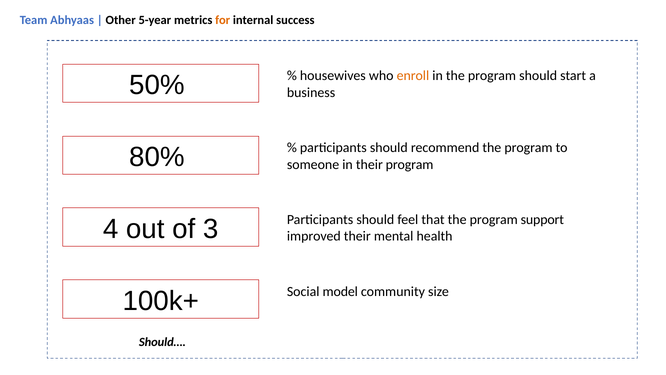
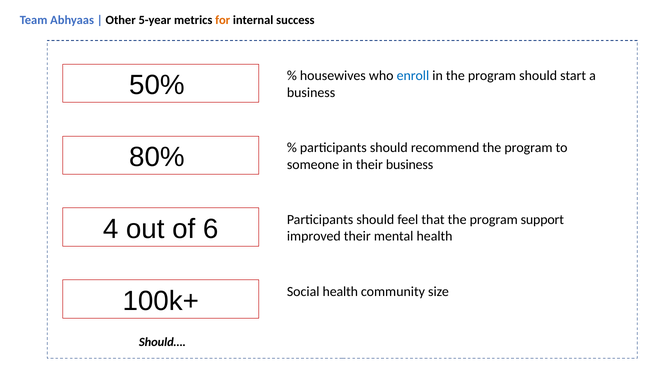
enroll colour: orange -> blue (413, 76)
their program: program -> business (410, 164)
3: 3 -> 6 (211, 229)
Social model: model -> health (340, 291)
